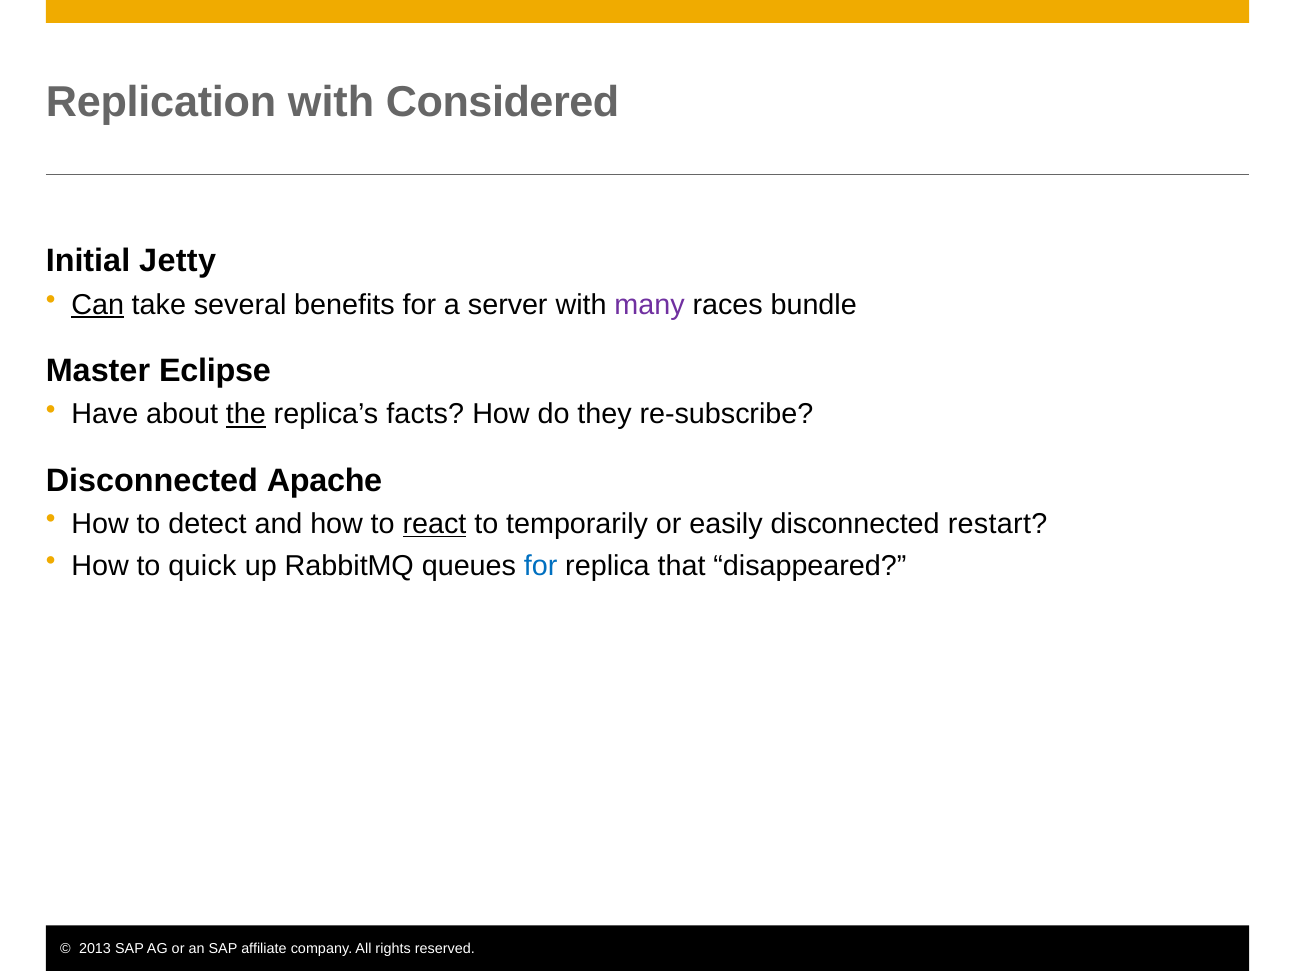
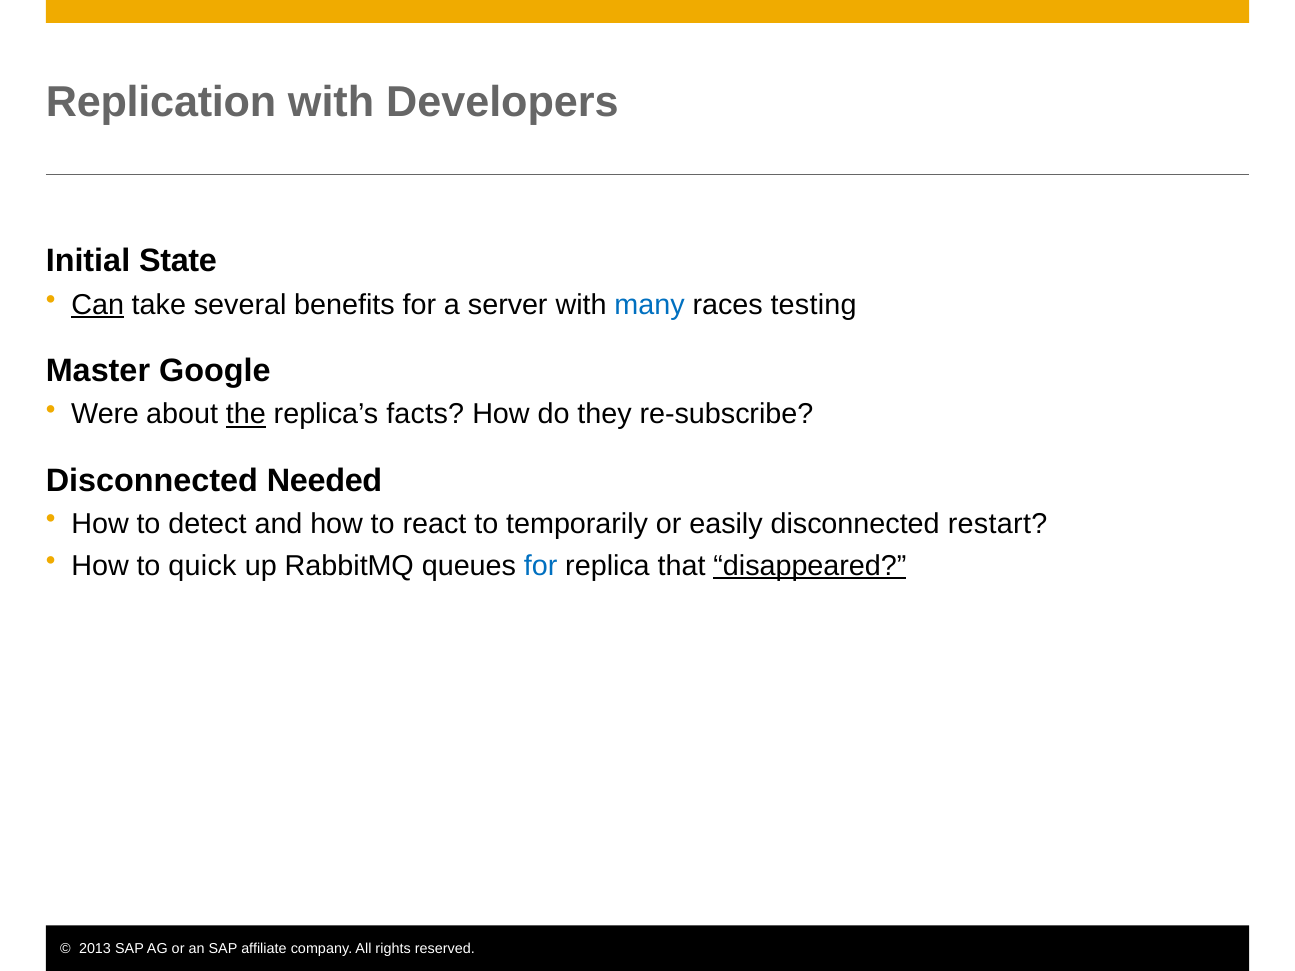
Considered: Considered -> Developers (502, 102)
Jetty: Jetty -> State (178, 261)
many colour: purple -> blue (650, 305)
bundle: bundle -> testing (814, 305)
Eclipse: Eclipse -> Google (215, 371)
Have: Have -> Were (105, 414)
Apache: Apache -> Needed (325, 481)
react underline: present -> none (434, 524)
disappeared underline: none -> present (810, 566)
